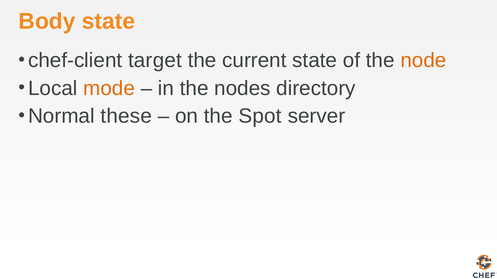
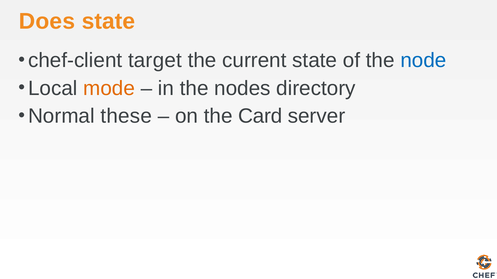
Body: Body -> Does (47, 21)
node colour: orange -> blue (423, 60)
Spot: Spot -> Card (260, 116)
